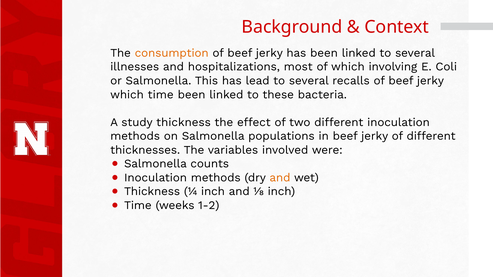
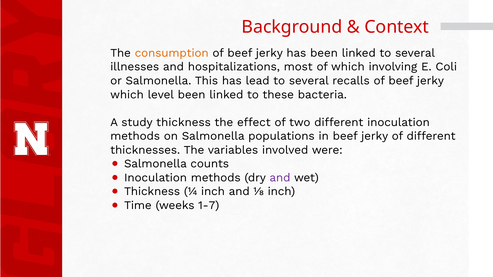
which time: time -> level (161, 95)
and colour: orange -> purple (280, 178)
1-2: 1-2 -> 1-7 (209, 206)
